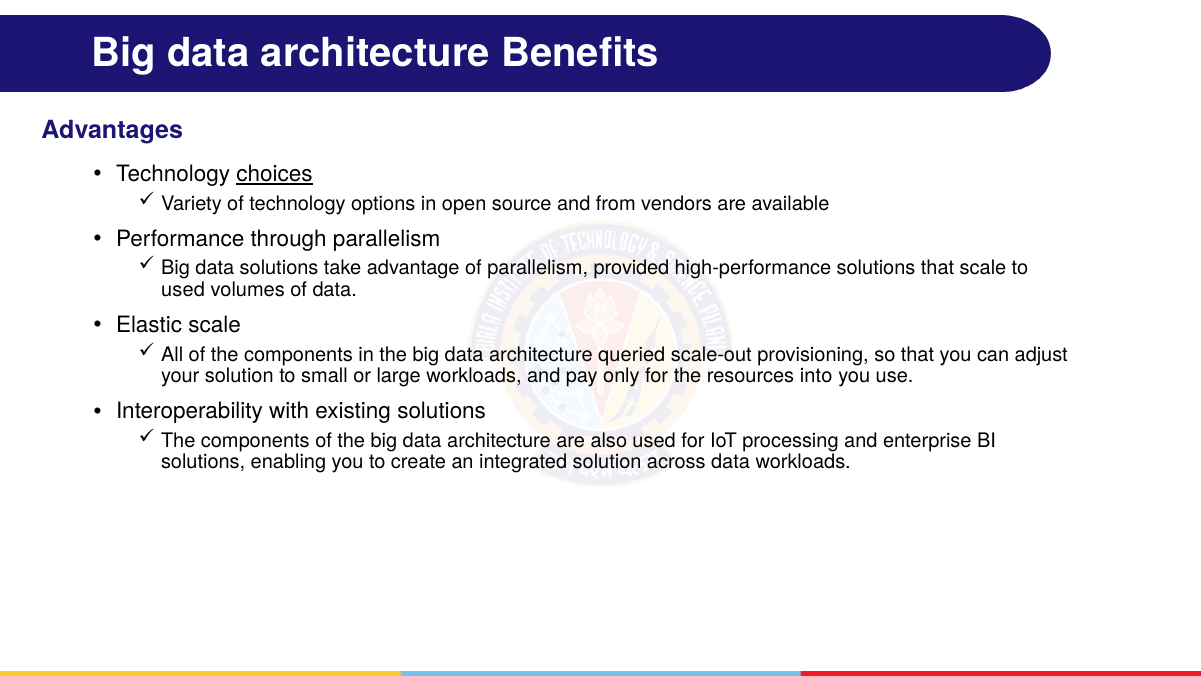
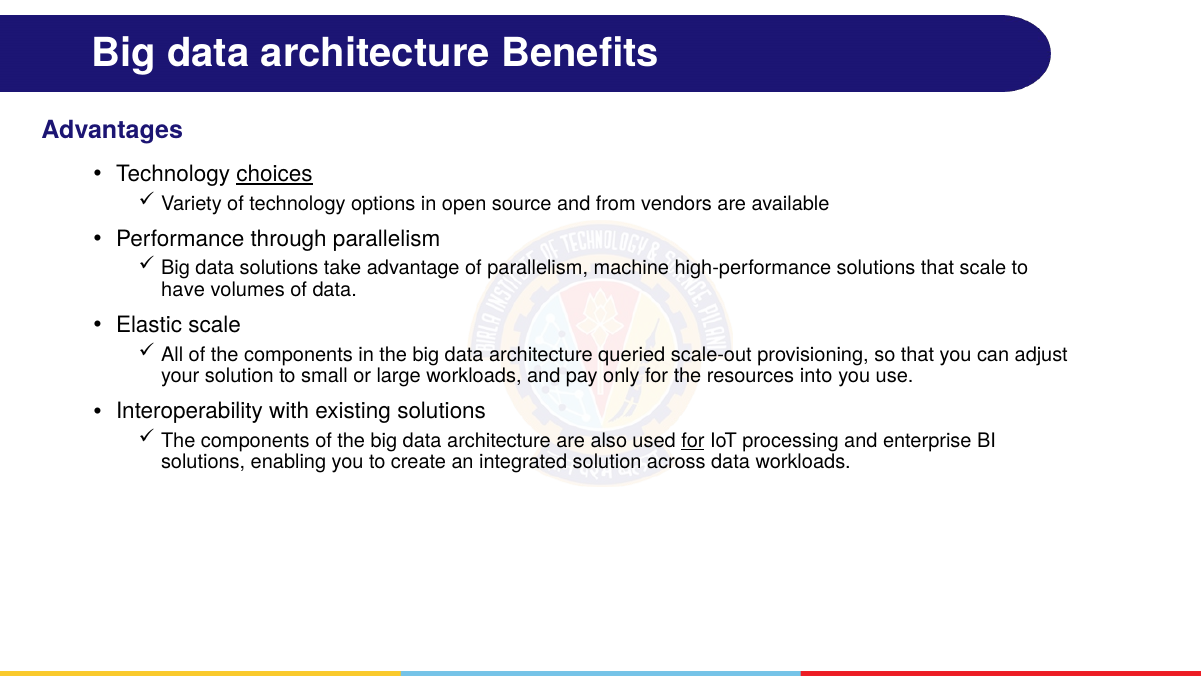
provided: provided -> machine (631, 268)
used: used -> have (183, 290)
for underline: none -> present (693, 440)
